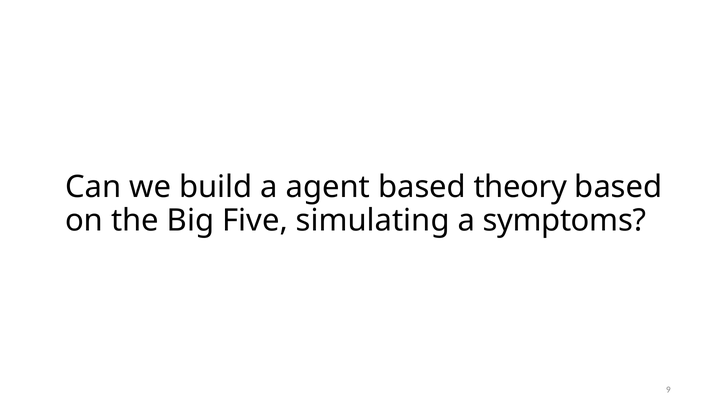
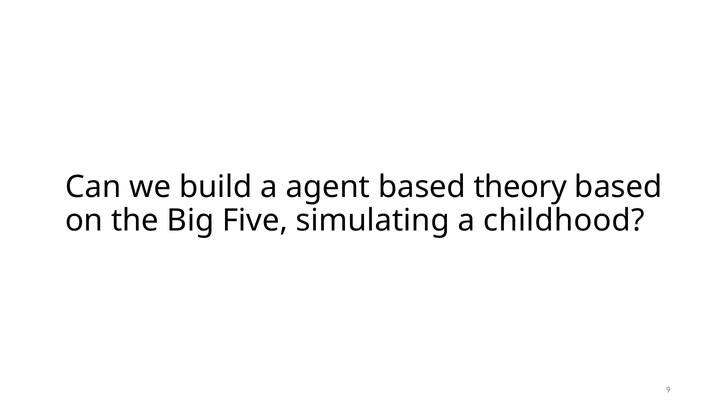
symptoms: symptoms -> childhood (564, 221)
